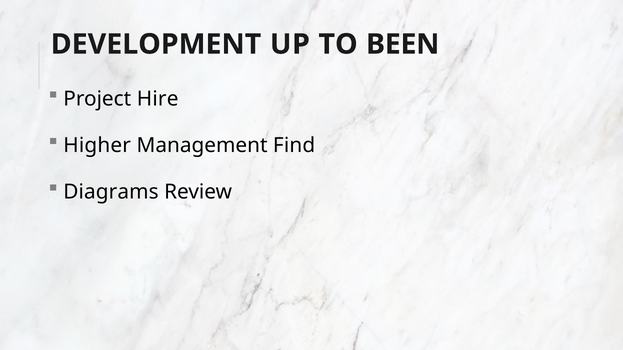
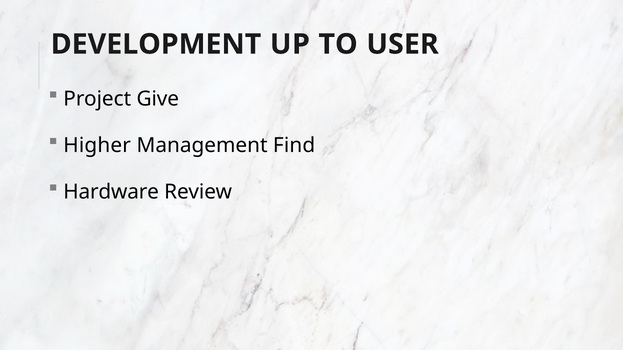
BEEN: BEEN -> USER (403, 44)
Hire: Hire -> Give (158, 99)
Diagrams: Diagrams -> Hardware (111, 192)
